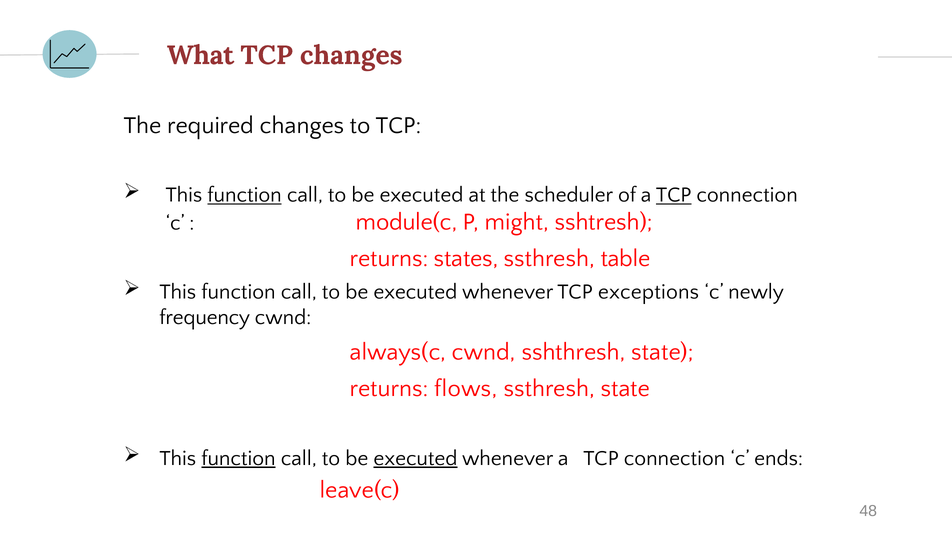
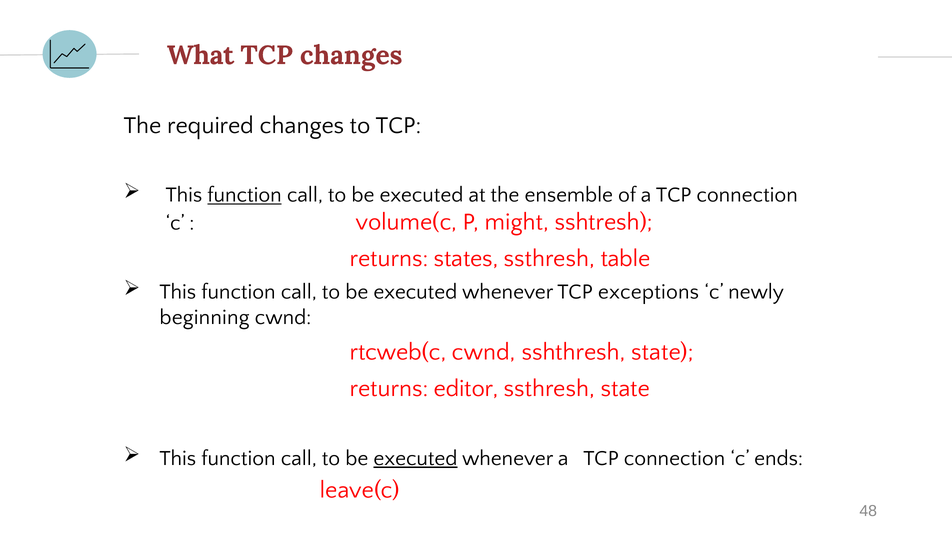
scheduler: scheduler -> ensemble (569, 195)
TCP underline: present -> none (674, 195)
module(c: module(c -> volume(c (407, 222)
frequency: frequency -> beginning (204, 317)
always(c: always(c -> rtcweb(c (398, 352)
flows: flows -> editor (466, 389)
function underline: present -> none (238, 459)
